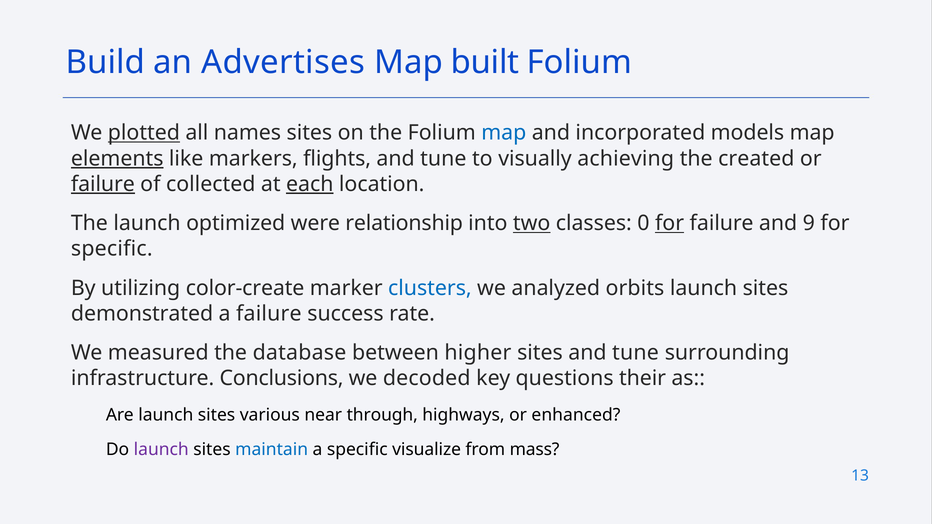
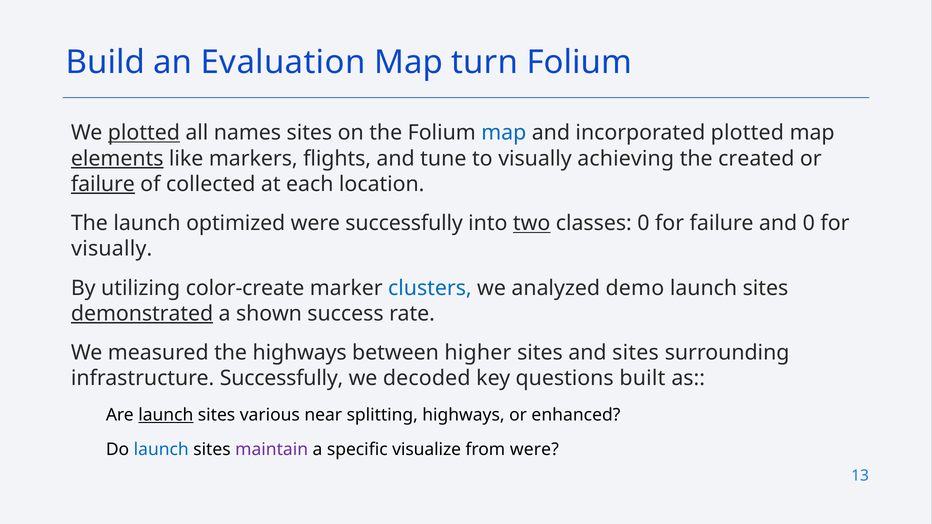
Advertises: Advertises -> Evaluation (283, 62)
built: built -> turn (485, 62)
incorporated models: models -> plotted (747, 133)
each underline: present -> none (310, 184)
were relationship: relationship -> successfully (404, 223)
for underline: present -> none (670, 223)
and 9: 9 -> 0 (809, 223)
specific: specific -> visually (112, 249)
orbits: orbits -> demo (635, 288)
demonstrated underline: none -> present (142, 314)
a failure: failure -> shown (269, 314)
the database: database -> highways (300, 353)
sites and tune: tune -> sites (636, 353)
infrastructure Conclusions: Conclusions -> Successfully (282, 378)
their: their -> built (642, 378)
launch underline: none -> present (166, 415)
through: through -> splitting (382, 415)
launch colour: purple -> blue (161, 450)
maintain colour: blue -> purple (272, 450)
from mass: mass -> were (534, 450)
